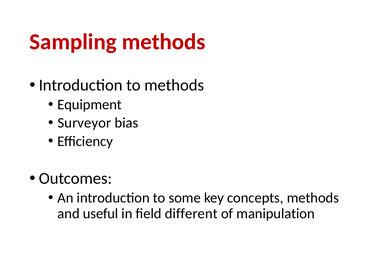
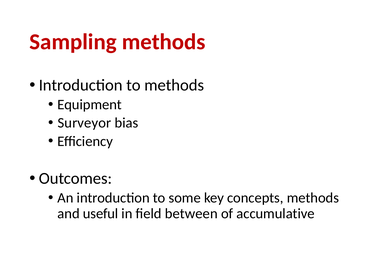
different: different -> between (191, 214)
manipulation: manipulation -> accumulative (276, 214)
